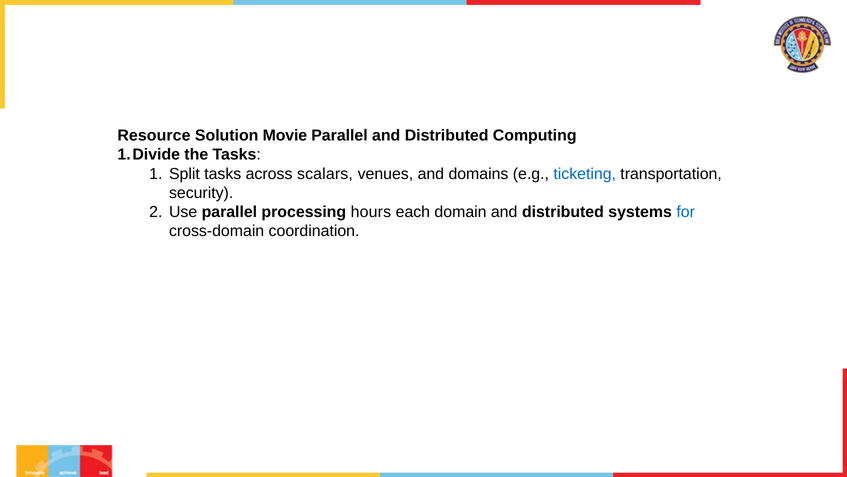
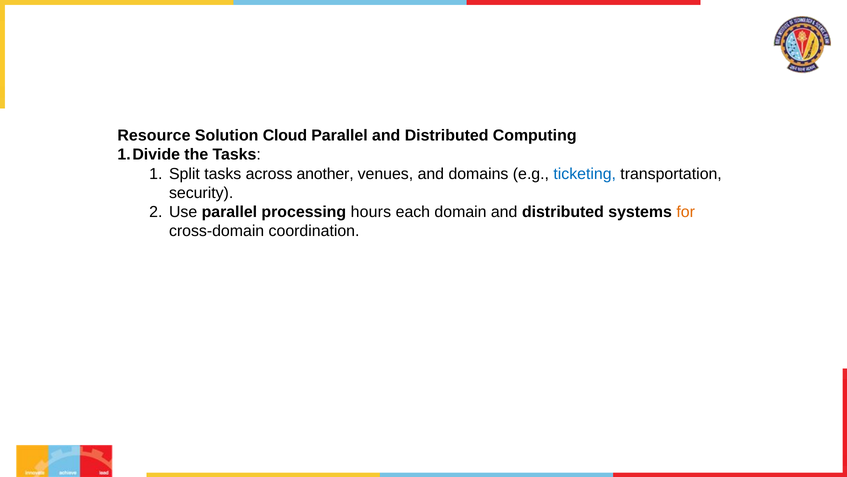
Movie: Movie -> Cloud (285, 135)
scalars: scalars -> another (325, 174)
for colour: blue -> orange (686, 212)
